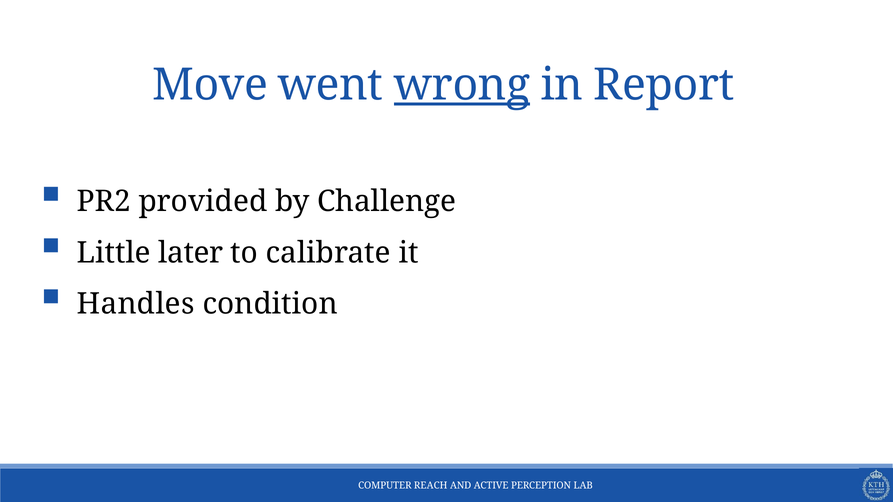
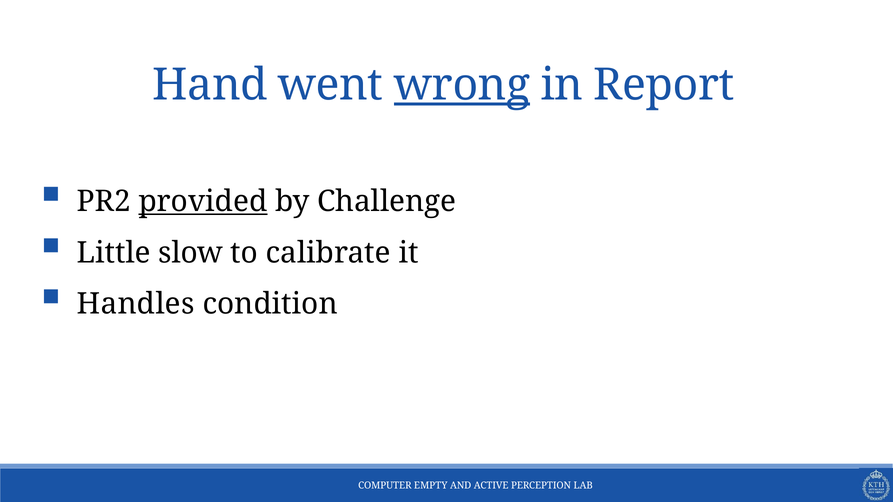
Move: Move -> Hand (210, 85)
provided underline: none -> present (203, 202)
later: later -> slow (191, 253)
REACH: REACH -> EMPTY (431, 486)
